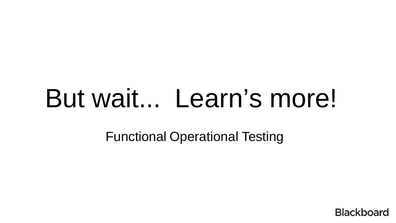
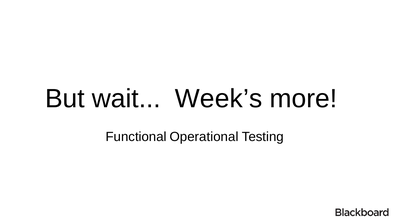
Learn’s: Learn’s -> Week’s (219, 98)
